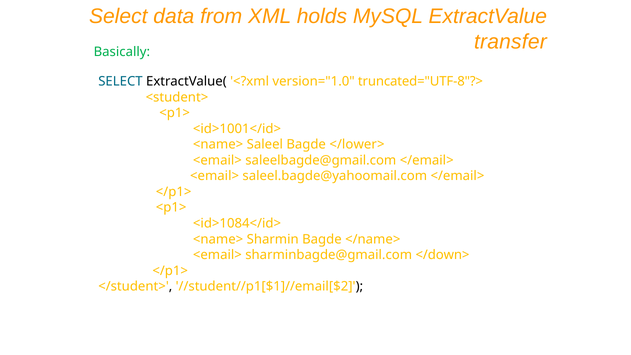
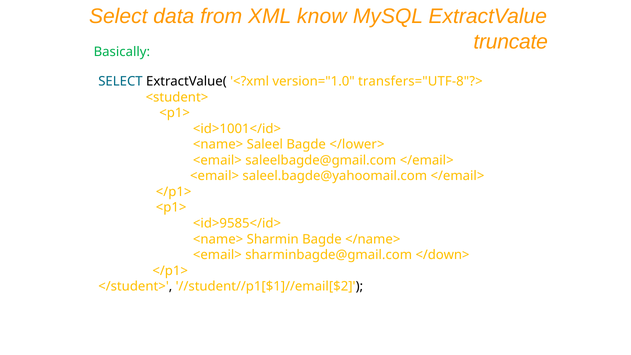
holds: holds -> know (322, 16)
transfer: transfer -> truncate (511, 42)
truncated="UTF-8"?>: truncated="UTF-8"?> -> transfers="UTF-8"?> (420, 81)
<id>1084</id>: <id>1084</id> -> <id>9585</id> (237, 223)
